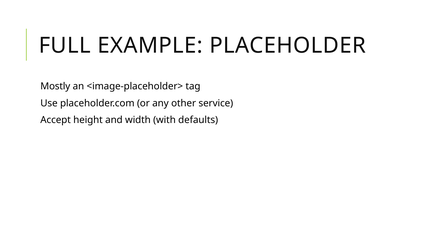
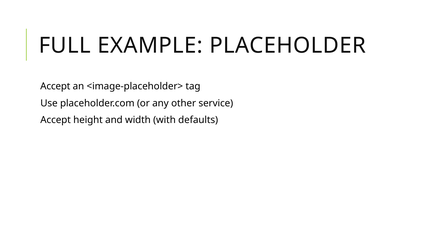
Mostly: Mostly -> Accept (55, 86)
